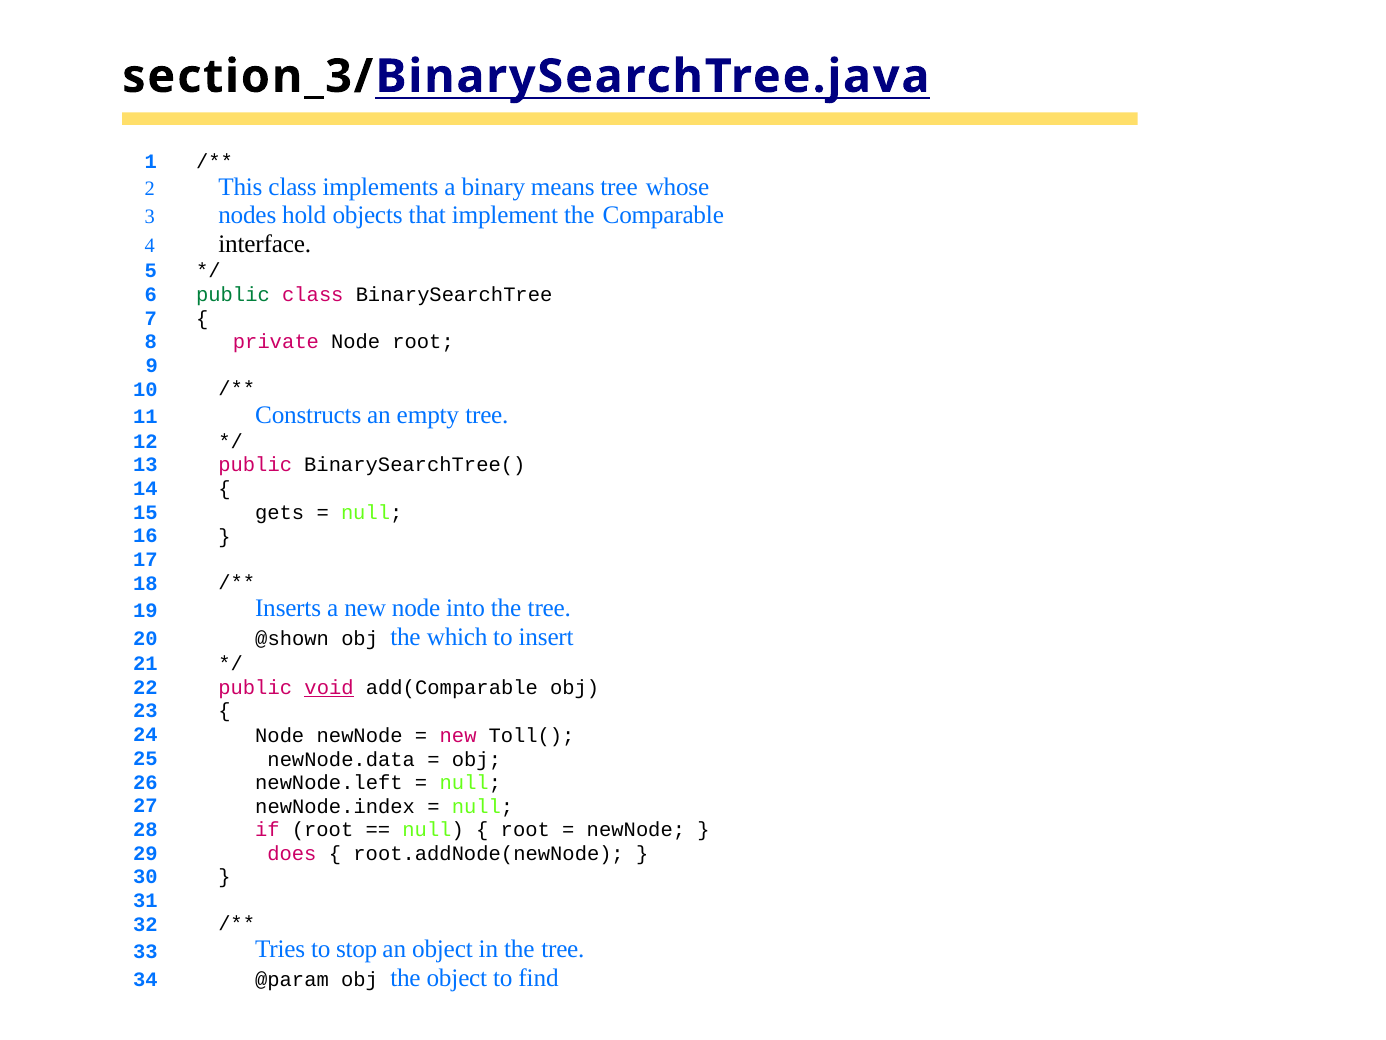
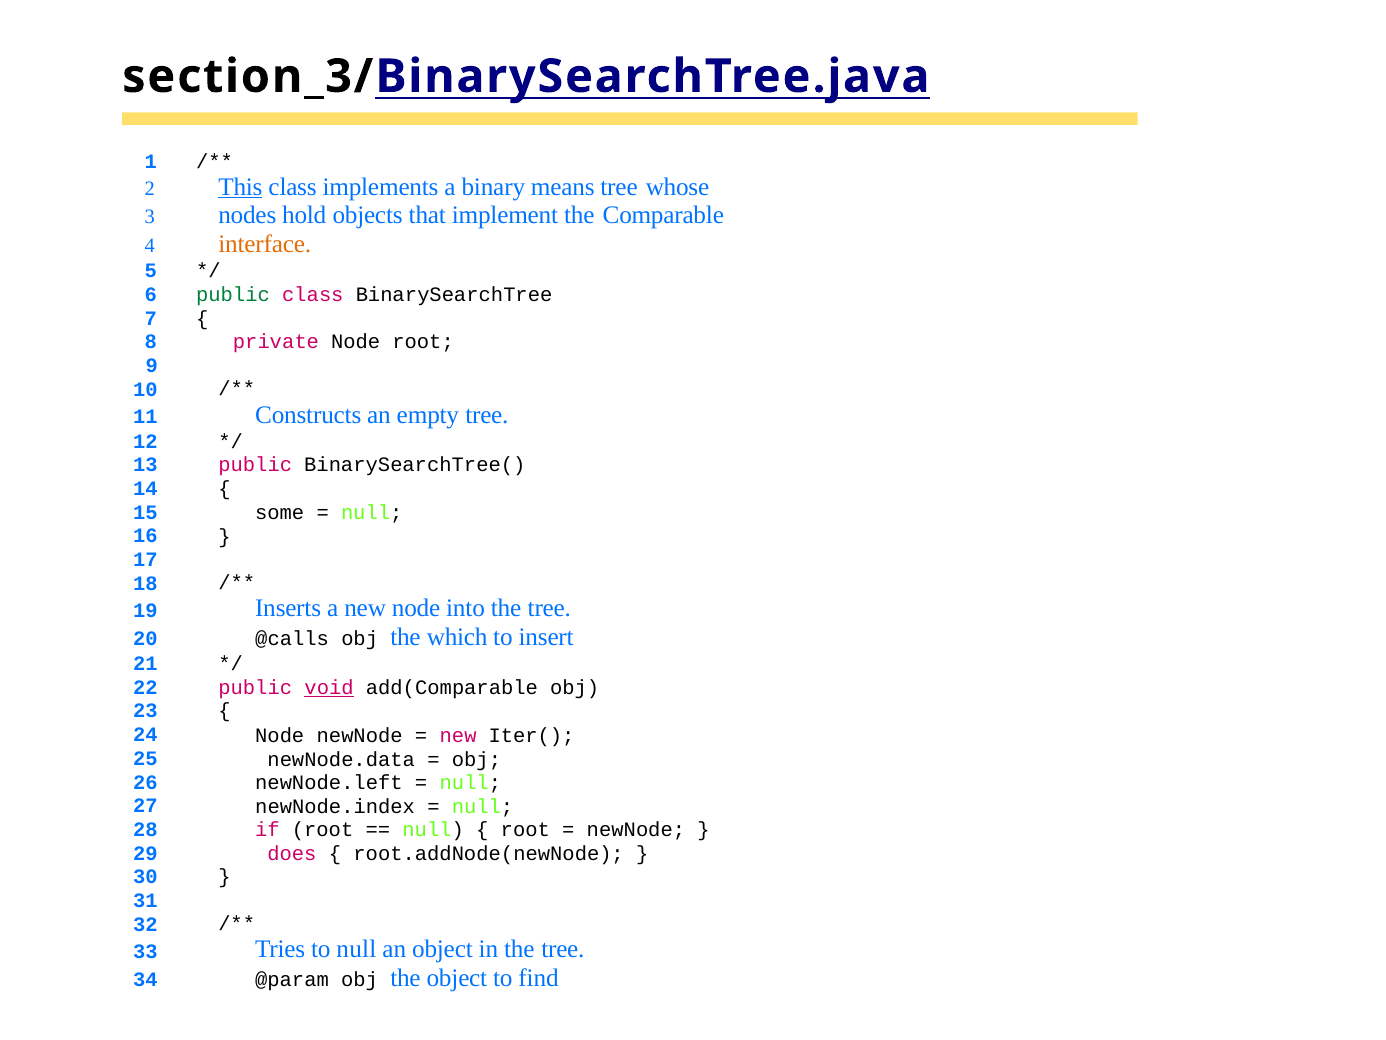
This underline: none -> present (240, 187)
interface colour: black -> orange (265, 244)
gets: gets -> some (280, 512)
@shown: @shown -> @calls (292, 639)
Toll(: Toll( -> Iter( (532, 735)
to stop: stop -> null (356, 948)
